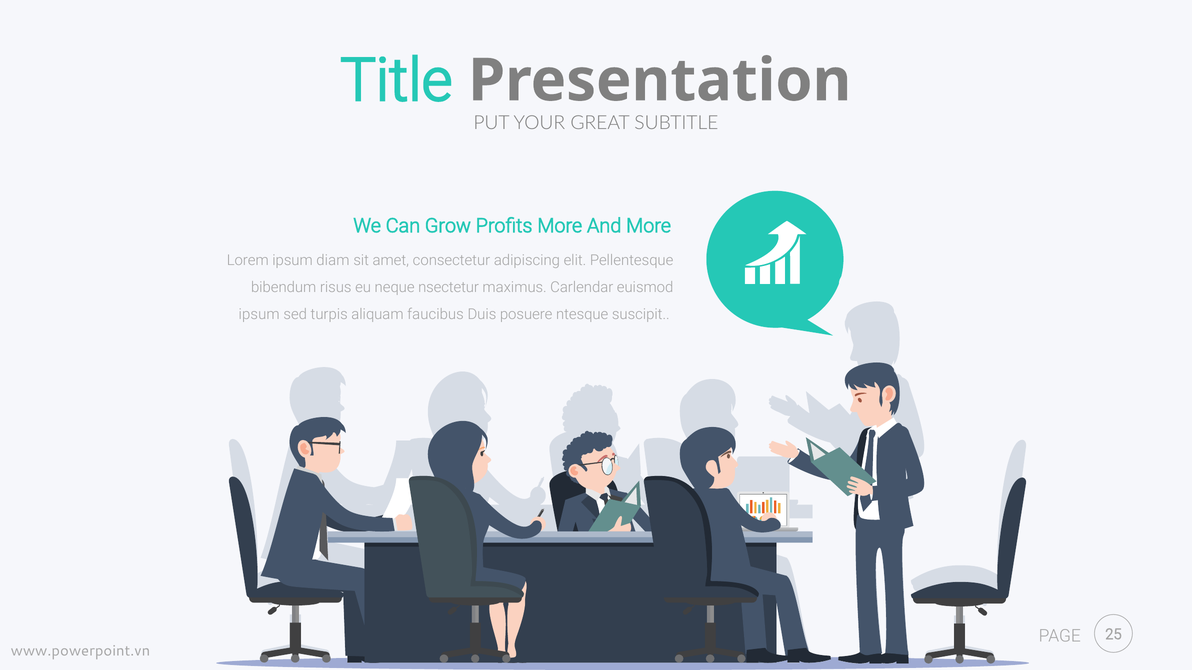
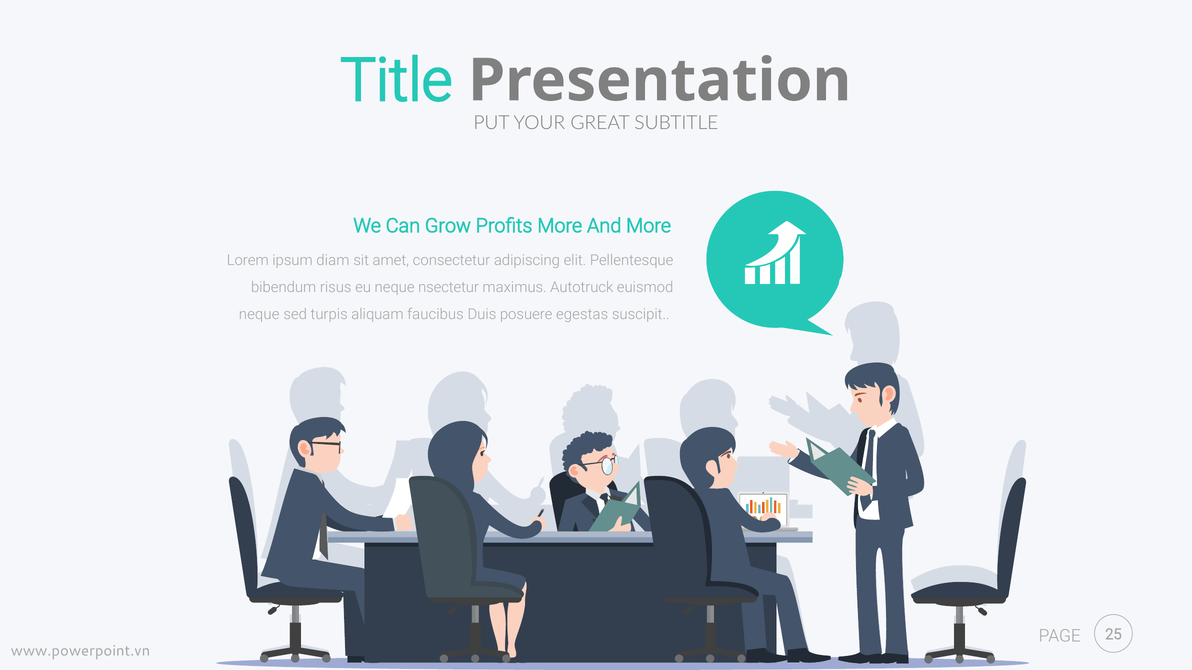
Carlendar: Carlendar -> Autotruck (582, 288)
ipsum: ipsum -> neque (259, 314)
ntesque: ntesque -> egestas (582, 314)
